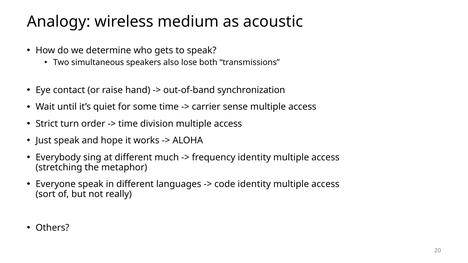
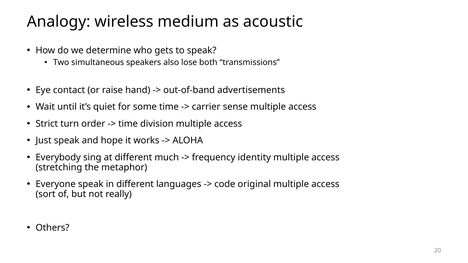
synchronization: synchronization -> advertisements (251, 90)
code identity: identity -> original (254, 184)
